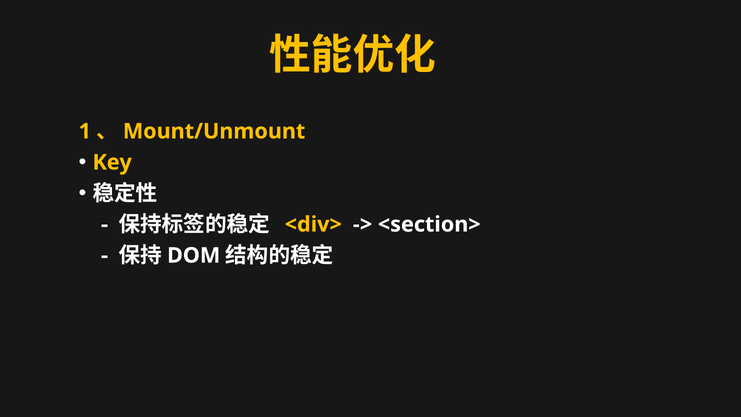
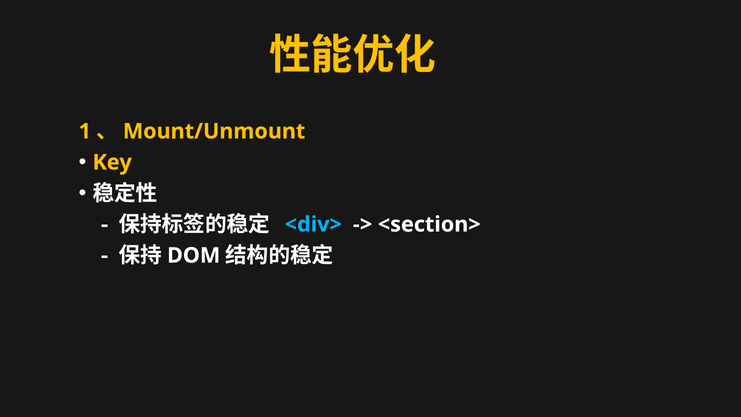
<div> colour: yellow -> light blue (313, 224)
